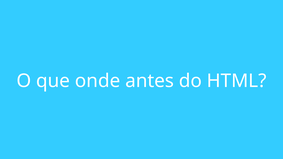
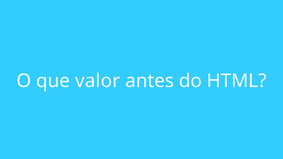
onde: onde -> valor (98, 81)
